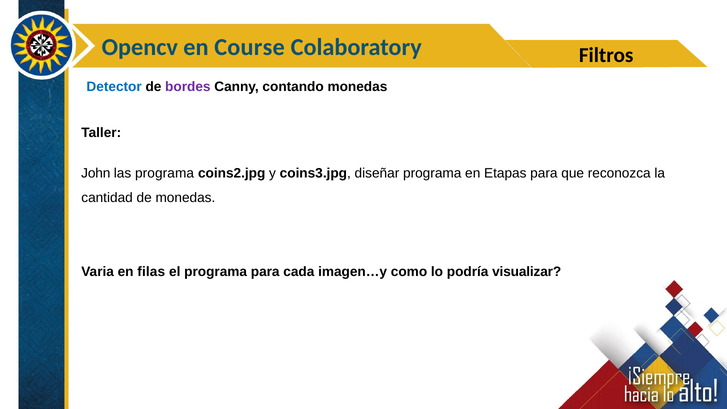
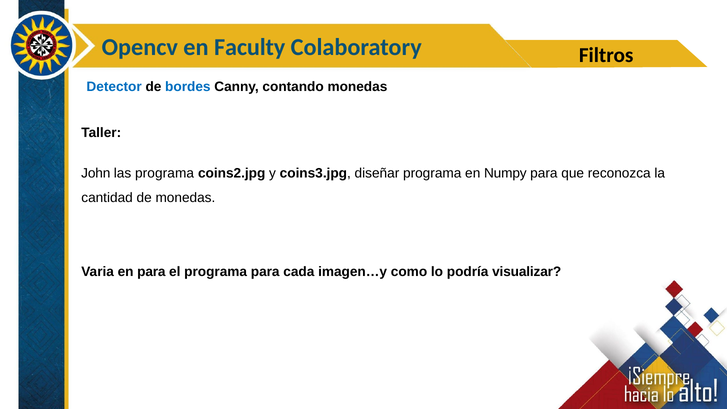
Course: Course -> Faculty (250, 47)
bordes colour: purple -> blue (188, 87)
Etapas: Etapas -> Numpy (505, 173)
en filas: filas -> para (151, 272)
